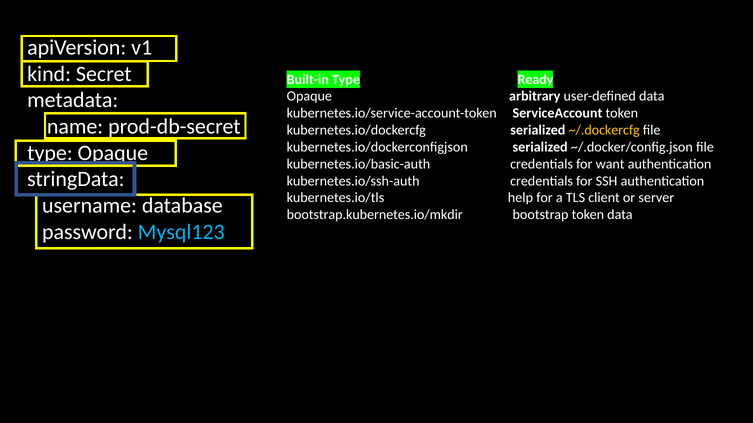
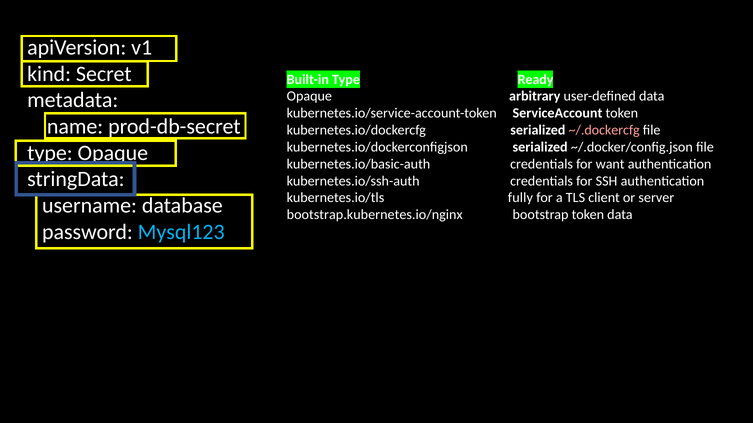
~/.dockercfg colour: yellow -> pink (604, 130)
help: help -> fully (520, 198)
bootstrap.kubernetes.io/mkdir: bootstrap.kubernetes.io/mkdir -> bootstrap.kubernetes.io/nginx (375, 215)
